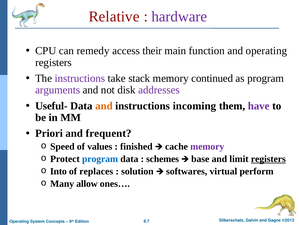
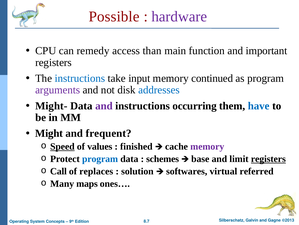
Relative: Relative -> Possible (114, 17)
their: their -> than (152, 51)
and operating: operating -> important (267, 51)
instructions colour: purple -> blue (80, 78)
stack: stack -> input (139, 78)
addresses colour: purple -> blue (159, 90)
Useful-: Useful- -> Might- (51, 106)
and colour: orange -> purple (104, 106)
incoming: incoming -> occurring (195, 106)
have colour: purple -> blue (259, 106)
Priori: Priori -> Might (49, 133)
Speed underline: none -> present (62, 146)
Into: Into -> Call (58, 171)
perform: perform -> referred (257, 171)
allow: allow -> maps (87, 183)
